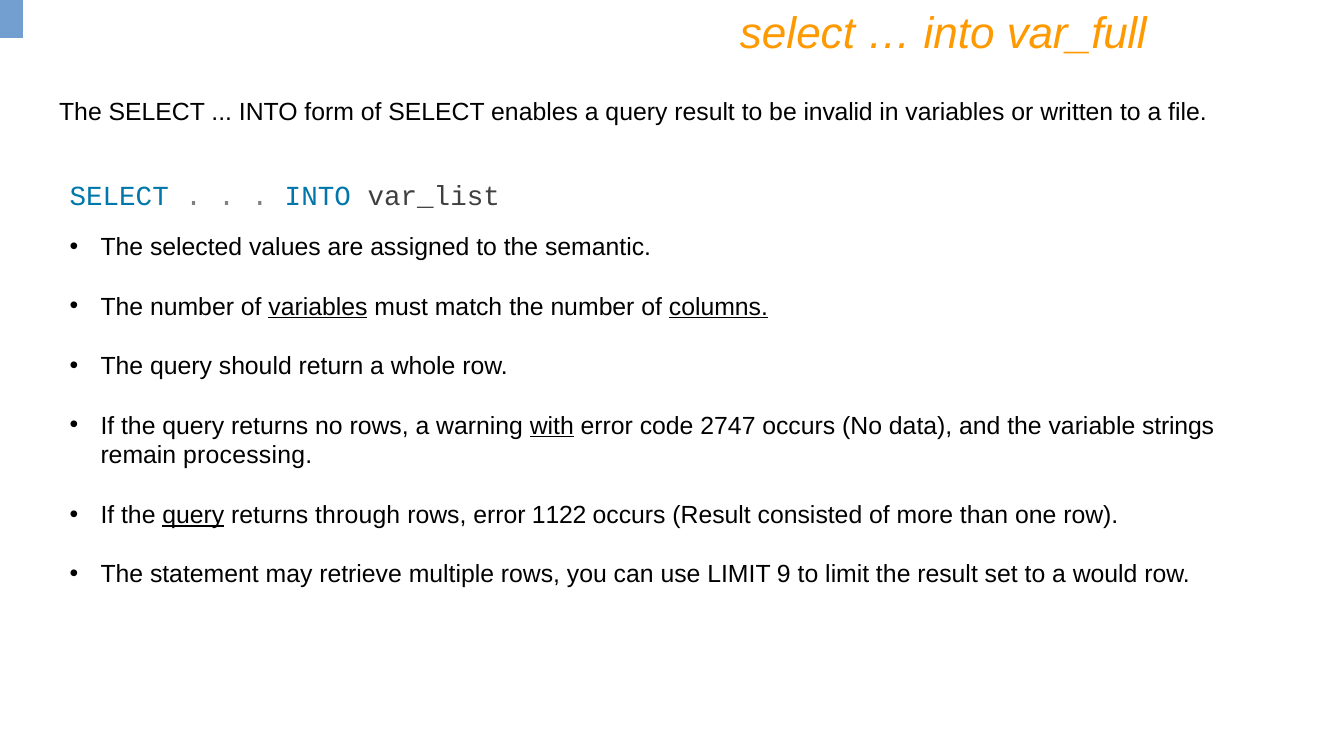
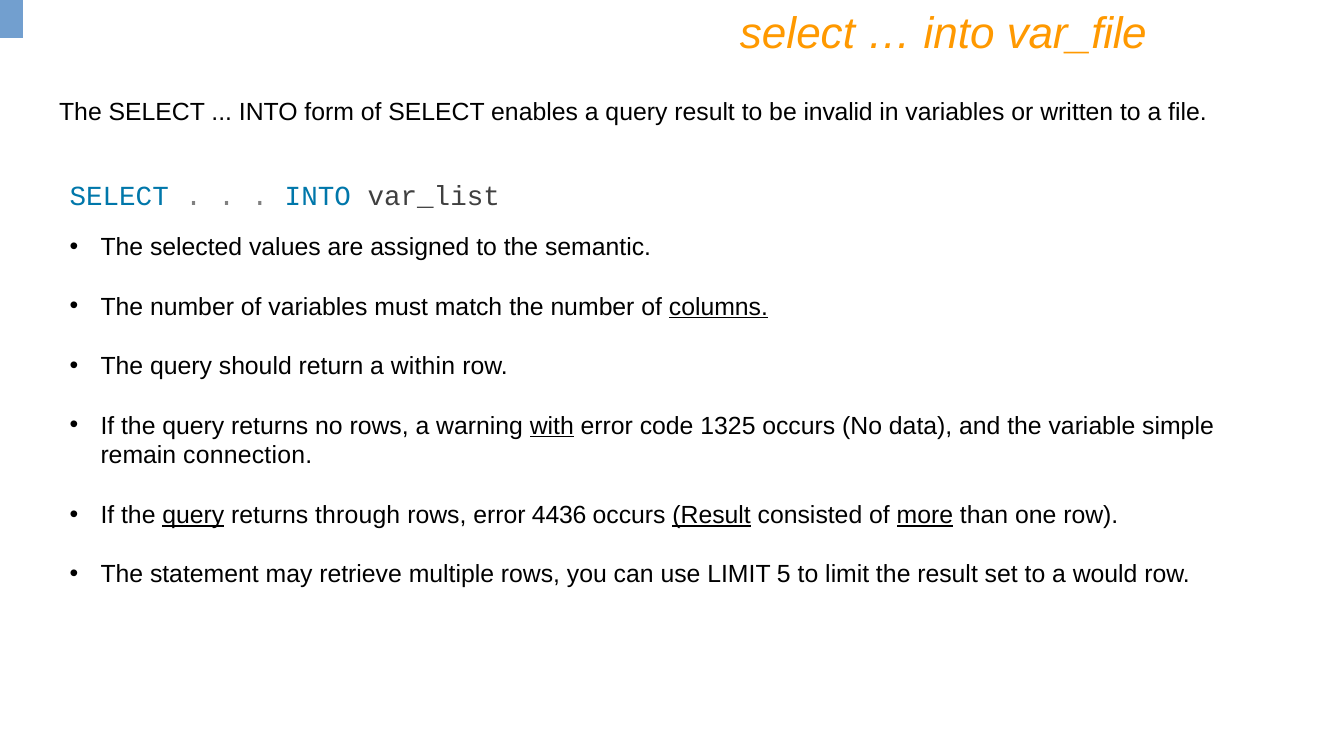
var_full: var_full -> var_file (1077, 34)
variables underline: present -> none (318, 307)
whole: whole -> within (423, 366)
2747: 2747 -> 1325 (728, 426)
strings: strings -> simple (1178, 426)
processing: processing -> connection (248, 455)
1122: 1122 -> 4436 (559, 515)
Result underline: none -> present (712, 515)
more underline: none -> present (925, 515)
9: 9 -> 5 (784, 574)
